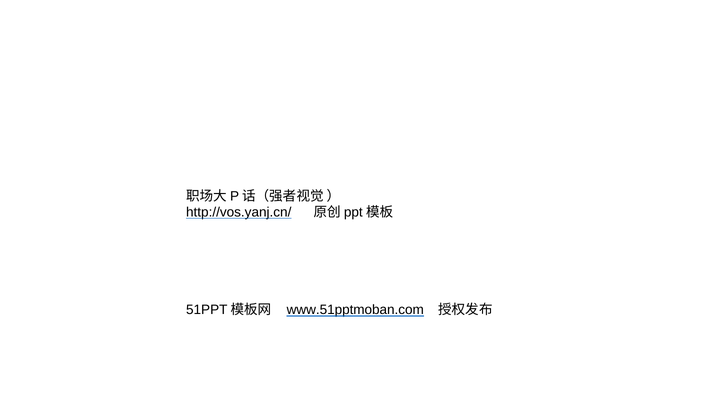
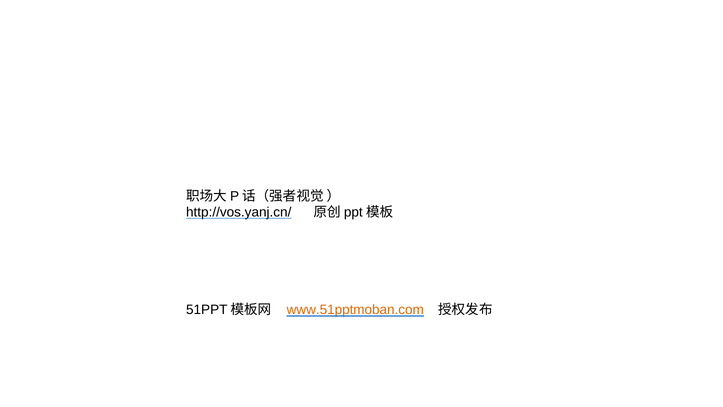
www.51pptmoban.com colour: black -> orange (355, 310)
